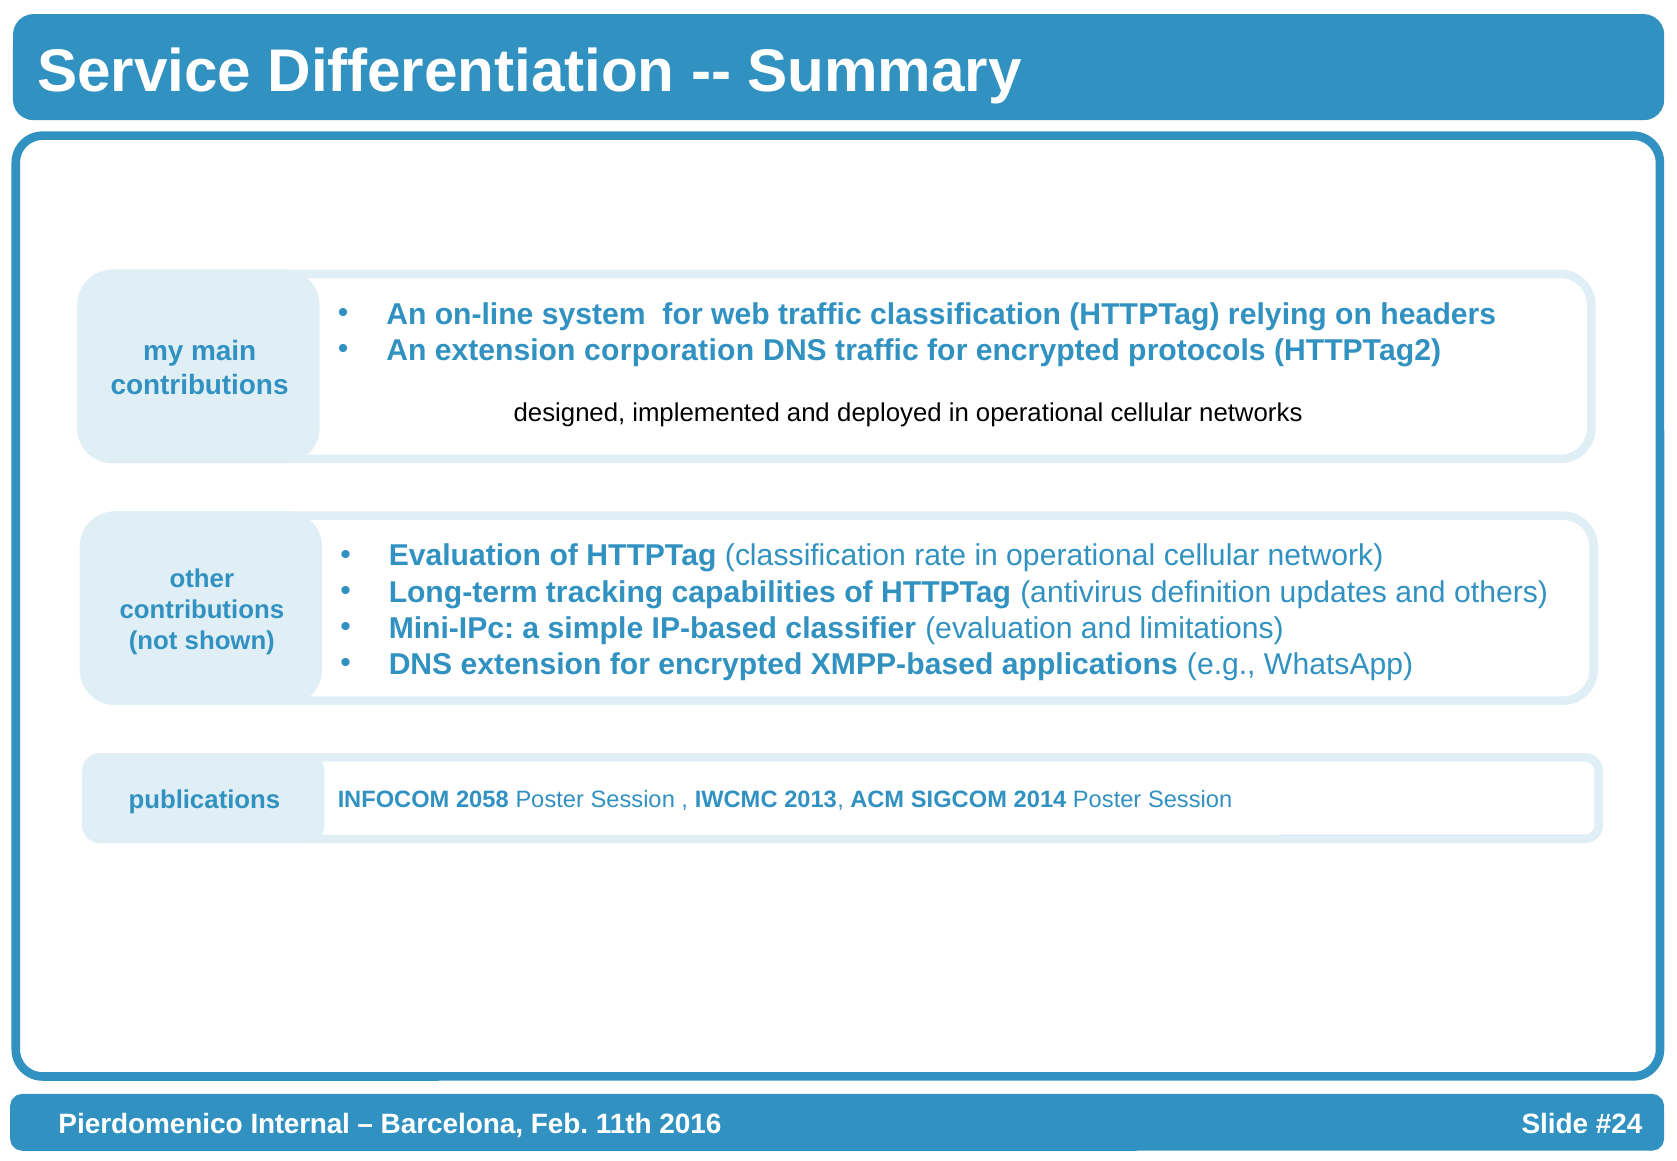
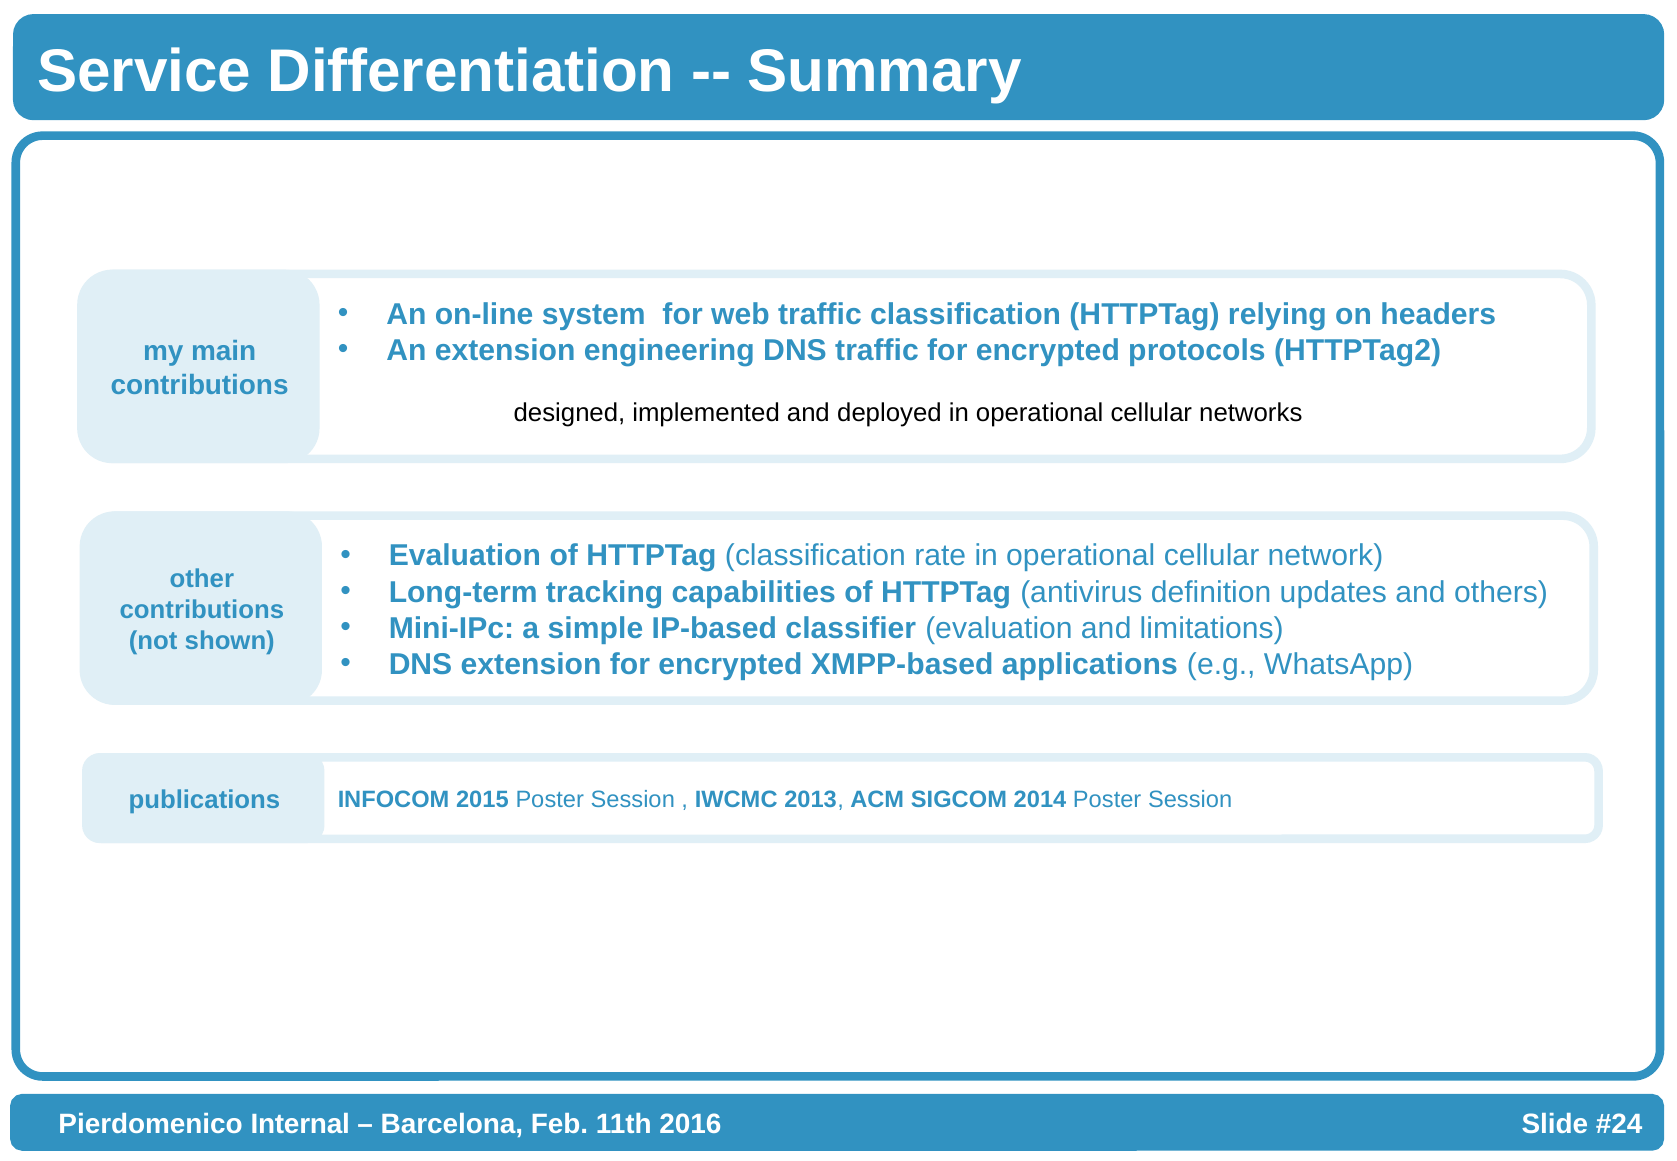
corporation: corporation -> engineering (669, 350)
2058: 2058 -> 2015 (482, 800)
